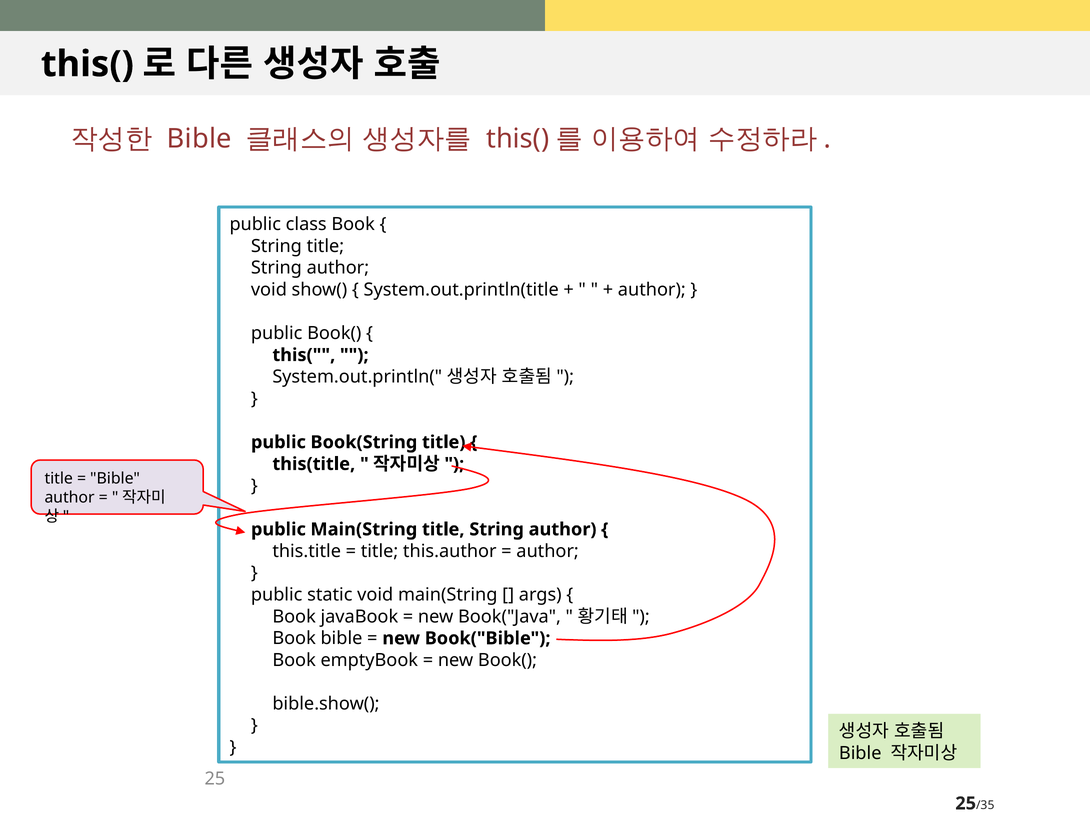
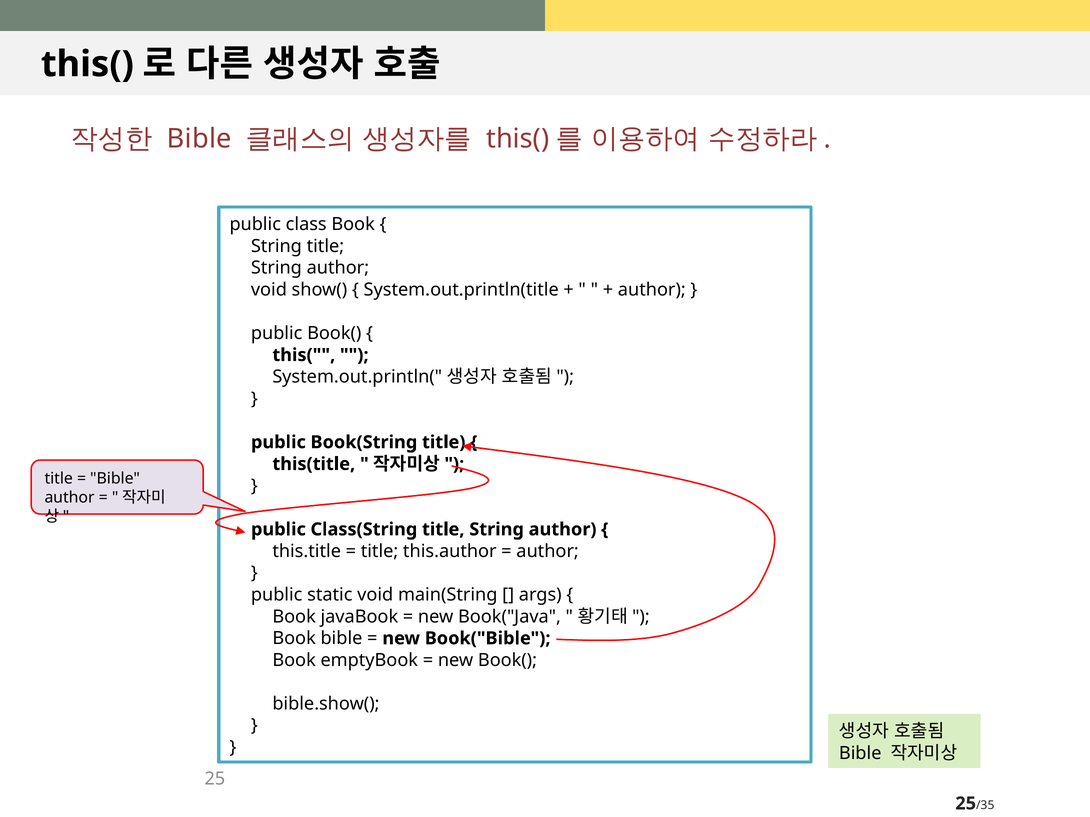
public Main(String: Main(String -> Class(String (364, 530)
